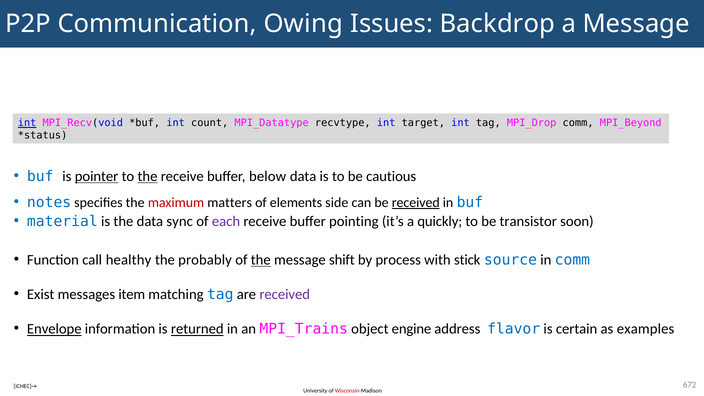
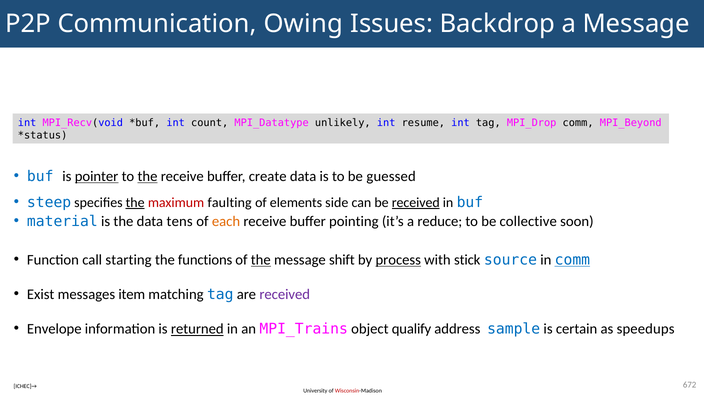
int underline: present -> none (27, 123)
recvtype: recvtype -> unlikely (343, 123)
target: target -> resume (423, 123)
below: below -> create (268, 176)
cautious: cautious -> guessed (391, 176)
notes: notes -> steep (49, 202)
the underline: none -> present (135, 202)
matters: matters -> faulting (230, 202)
sync: sync -> tens (180, 221)
each colour: purple -> orange (226, 221)
quickly: quickly -> reduce (440, 221)
transistor: transistor -> collective (528, 221)
healthy: healthy -> starting (129, 260)
probably: probably -> functions (205, 260)
process underline: none -> present (398, 260)
comm underline: none -> present (572, 260)
Envelope underline: present -> none (54, 329)
engine: engine -> qualify (412, 329)
flavor: flavor -> sample (514, 329)
examples: examples -> speedups (646, 329)
